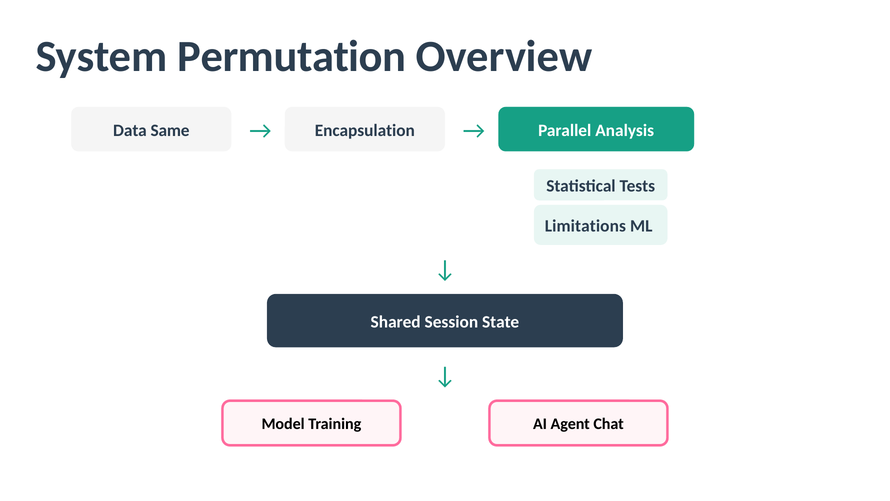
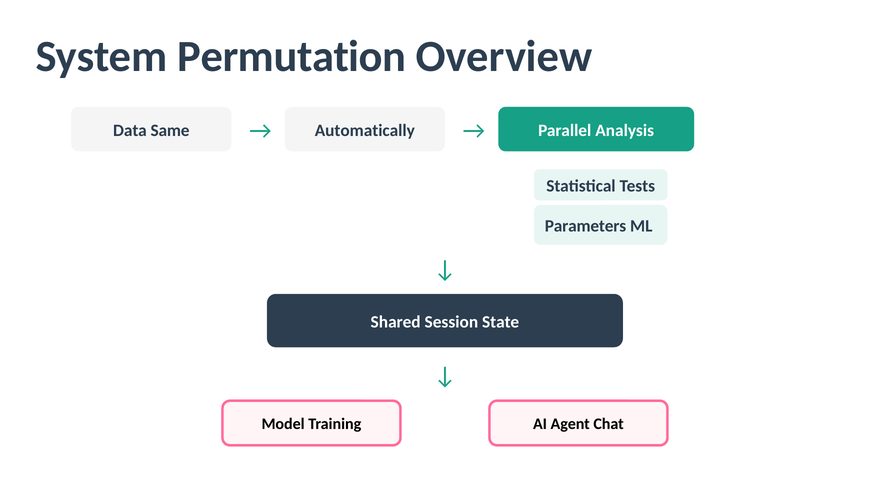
Encapsulation: Encapsulation -> Automatically (365, 130)
Limitations: Limitations -> Parameters (586, 226)
